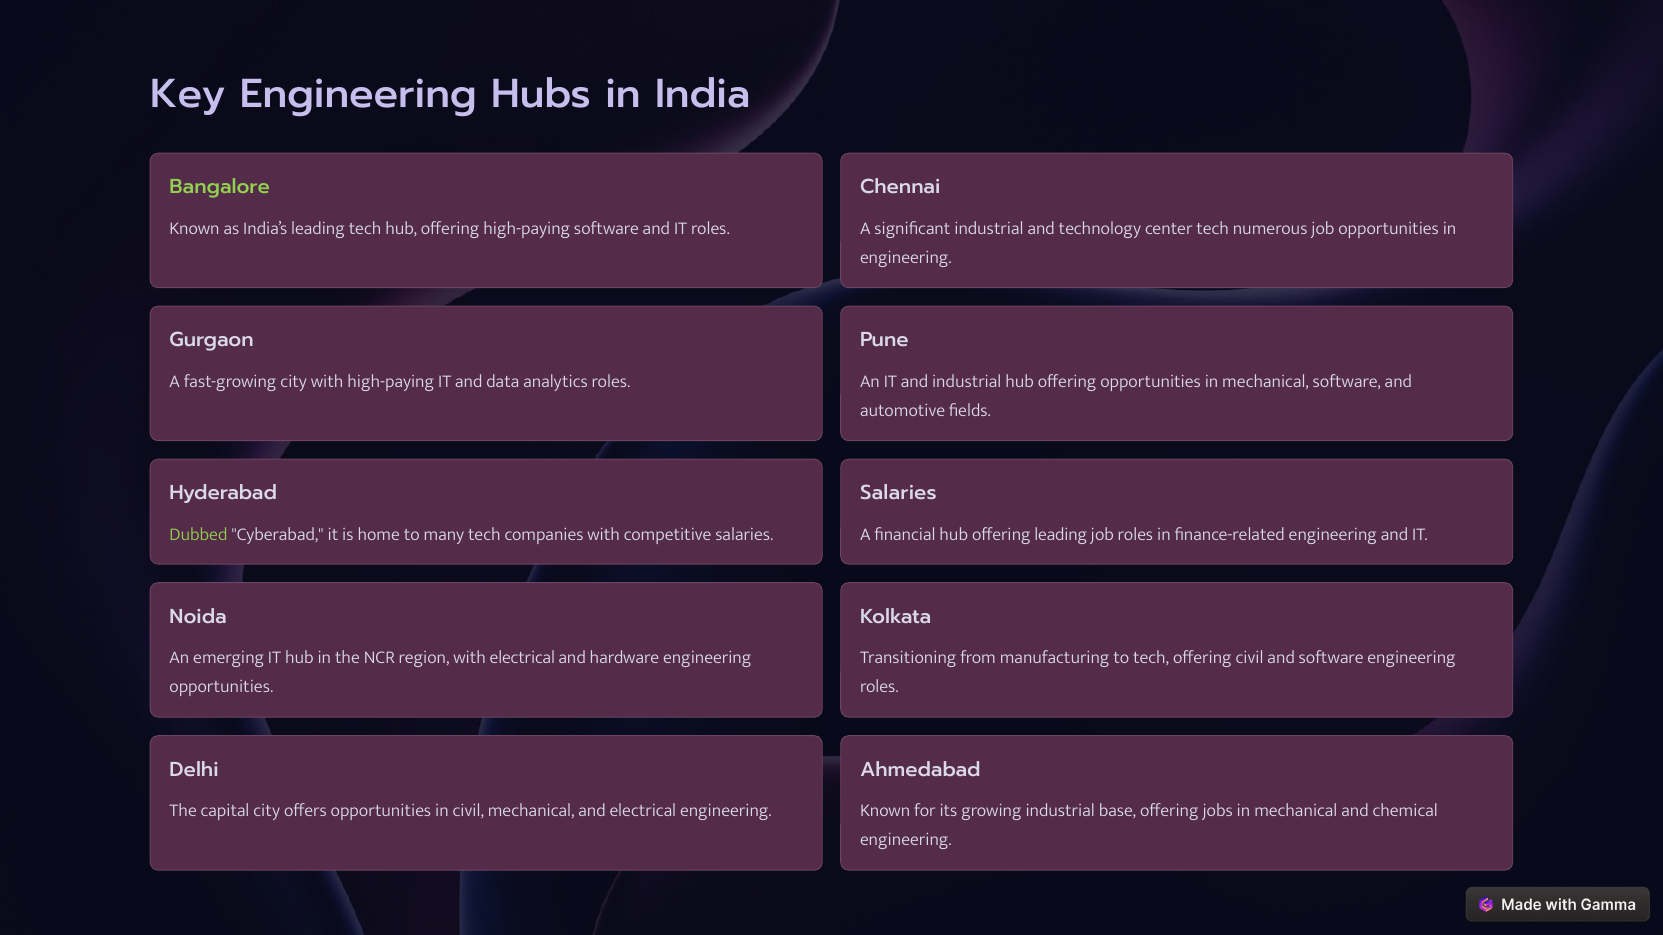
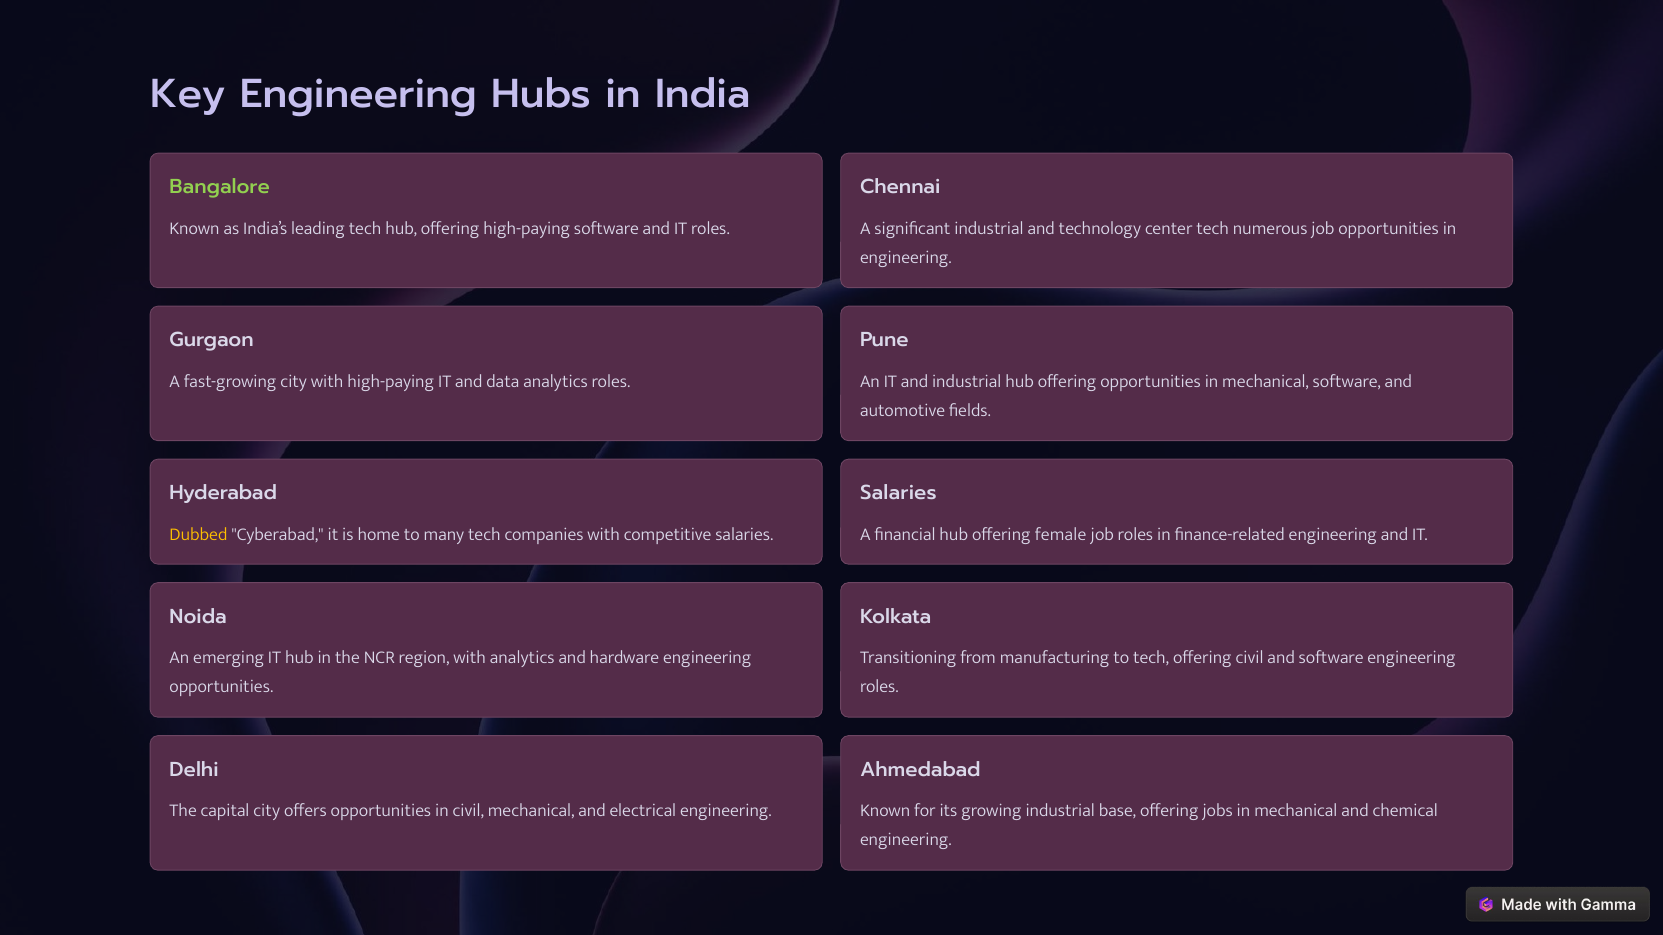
Dubbed colour: light green -> yellow (198, 535)
offering leading: leading -> female (1061, 535)
with electrical: electrical -> analytics (522, 658)
